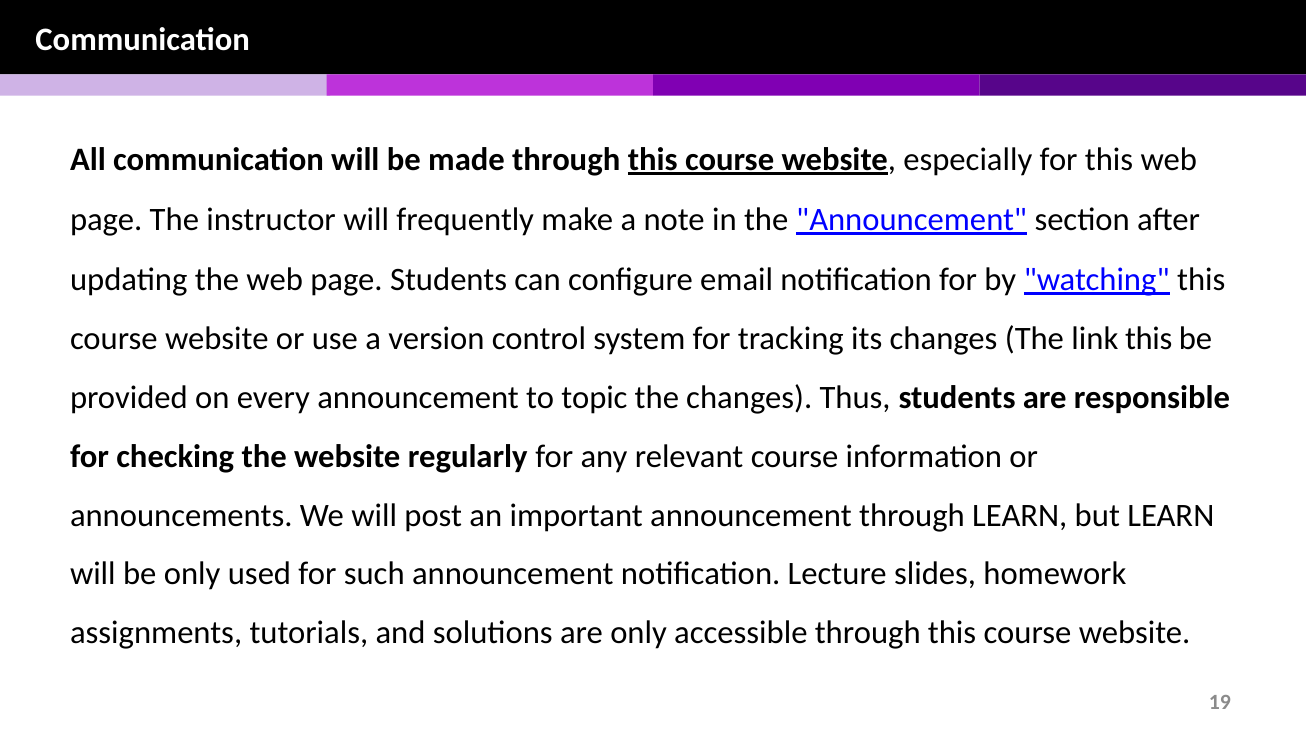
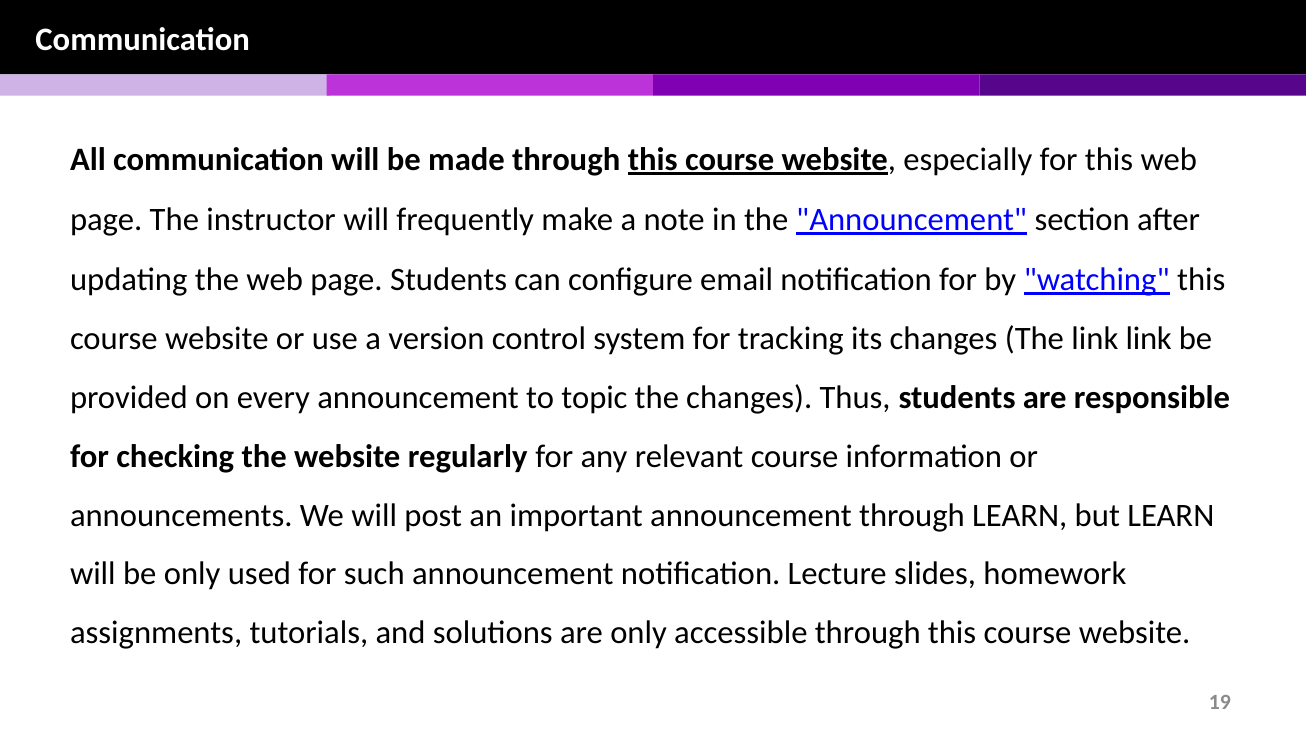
link this: this -> link (1149, 339)
